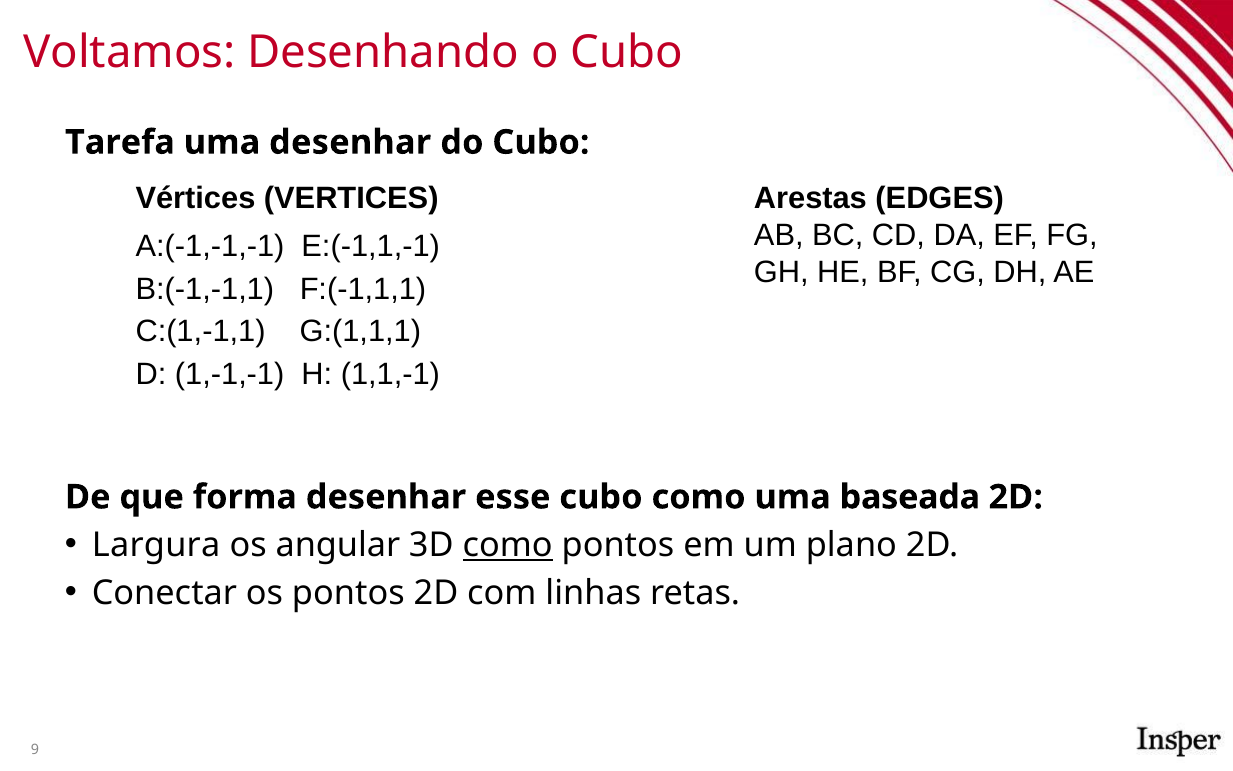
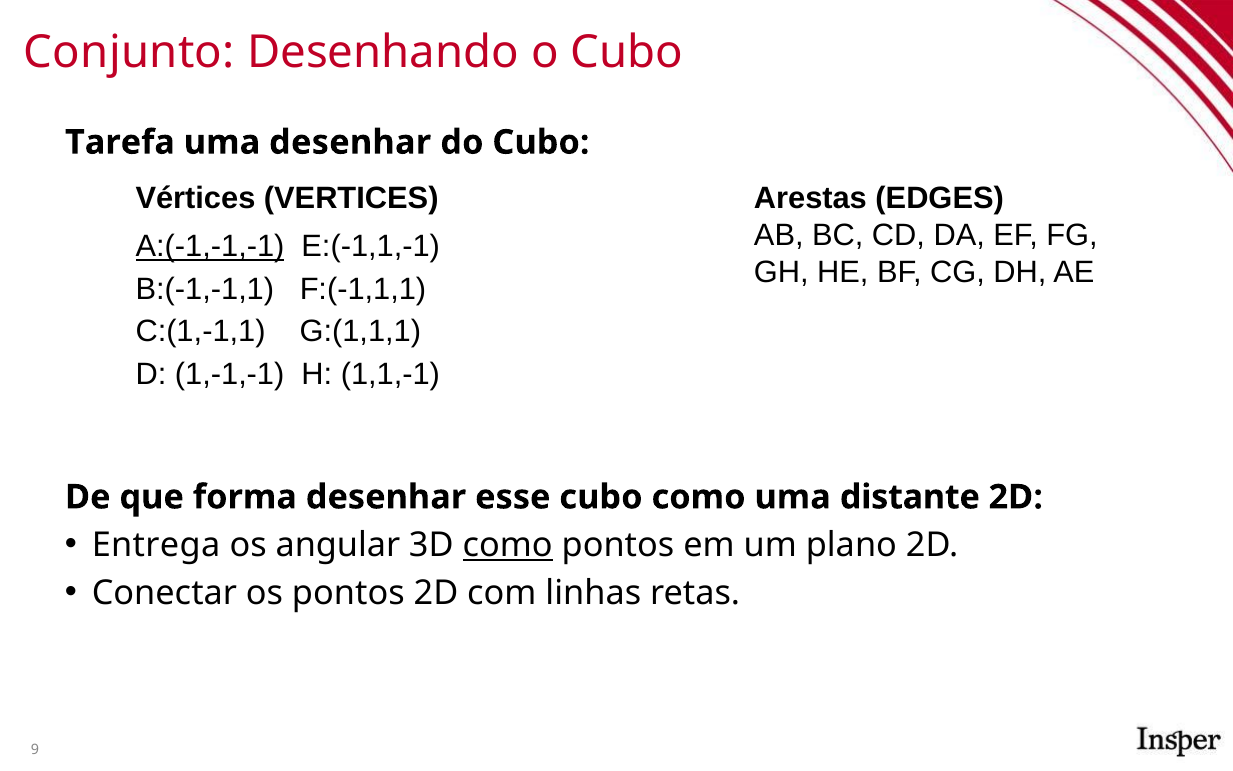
Voltamos: Voltamos -> Conjunto (129, 52)
A:(-1,-1,-1 underline: none -> present (210, 247)
baseada: baseada -> distante (910, 497)
Largura: Largura -> Entrega (156, 545)
